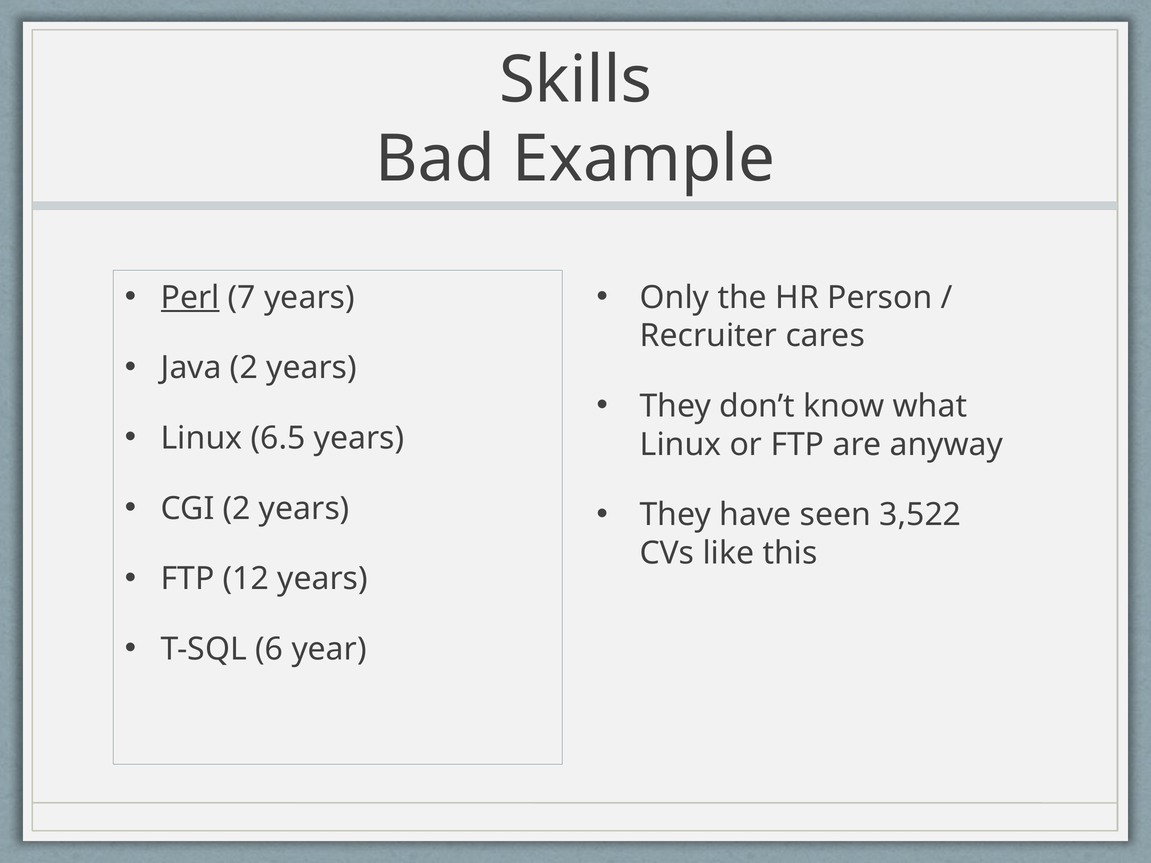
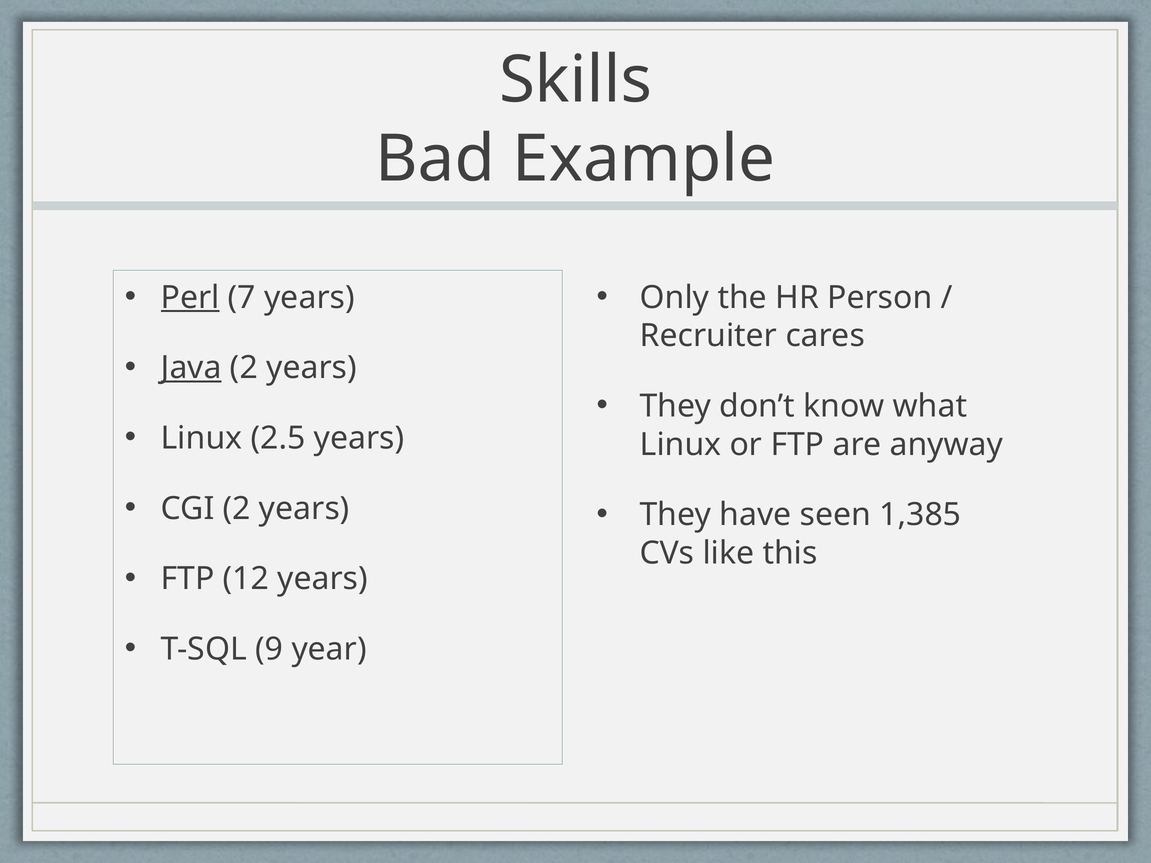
Java underline: none -> present (191, 368)
6.5: 6.5 -> 2.5 (278, 438)
3,522: 3,522 -> 1,385 (920, 515)
6: 6 -> 9 (269, 649)
